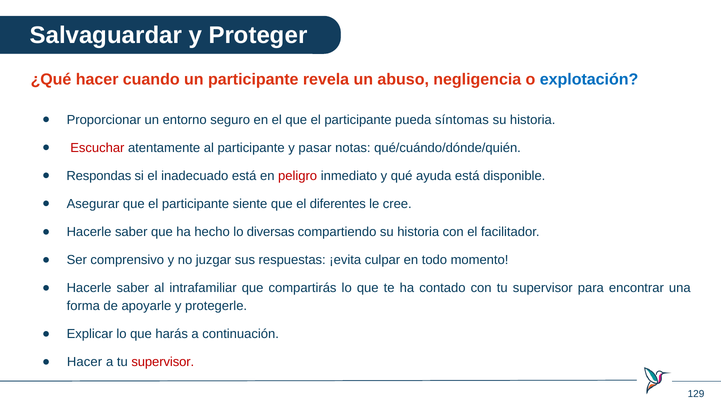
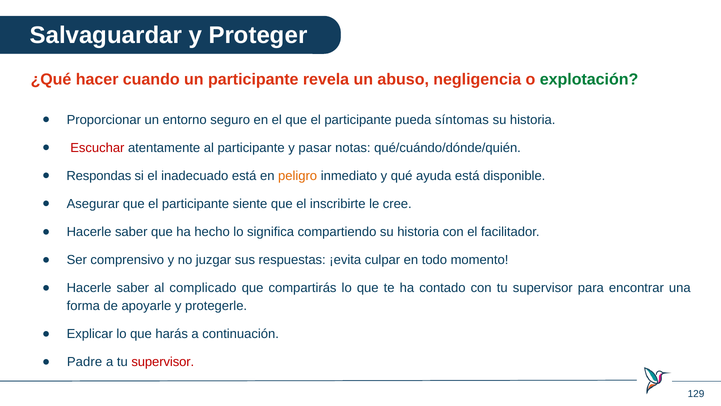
explotación colour: blue -> green (589, 79)
peligro colour: red -> orange (298, 176)
diferentes: diferentes -> inscribirte (338, 204)
diversas: diversas -> significa (271, 232)
intrafamiliar: intrafamiliar -> complicado (203, 288)
Hacer: Hacer -> Padre (85, 362)
